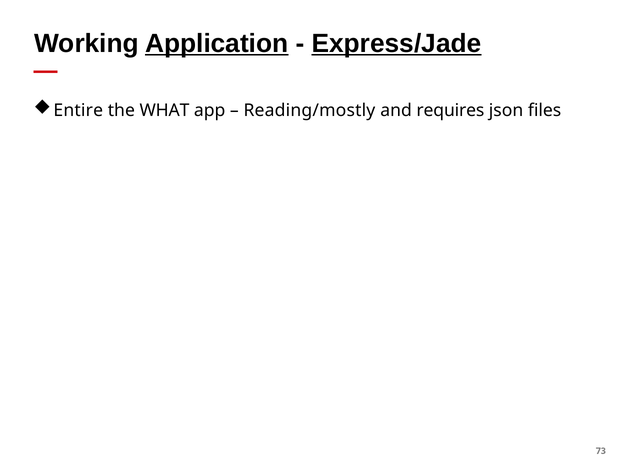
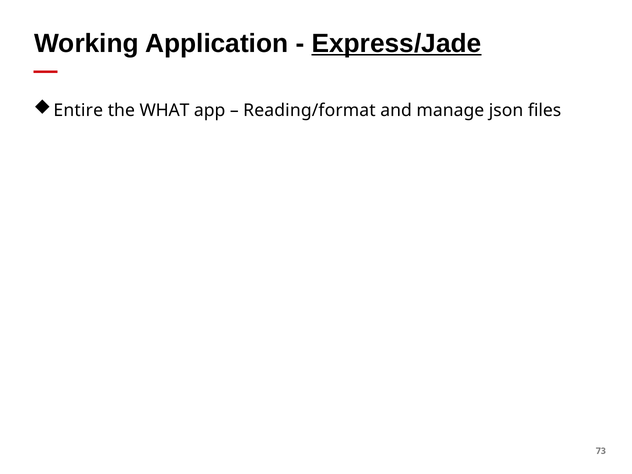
Application underline: present -> none (217, 44)
Reading/mostly: Reading/mostly -> Reading/format (309, 110)
requires: requires -> manage (450, 110)
